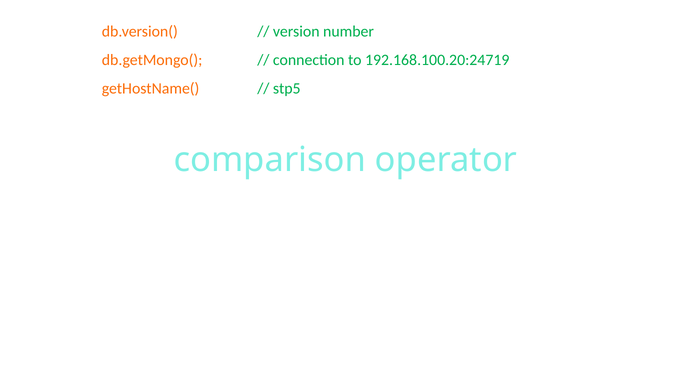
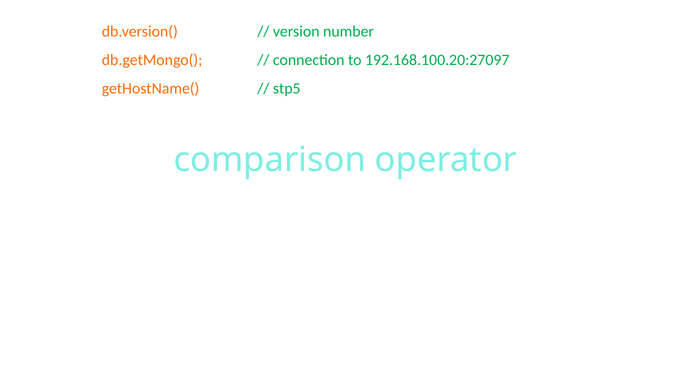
192.168.100.20:24719: 192.168.100.20:24719 -> 192.168.100.20:27097 (437, 60)
